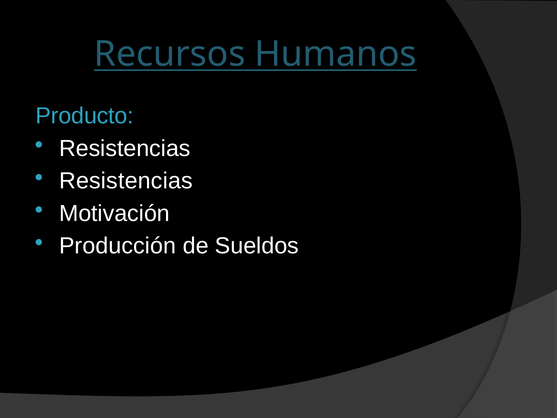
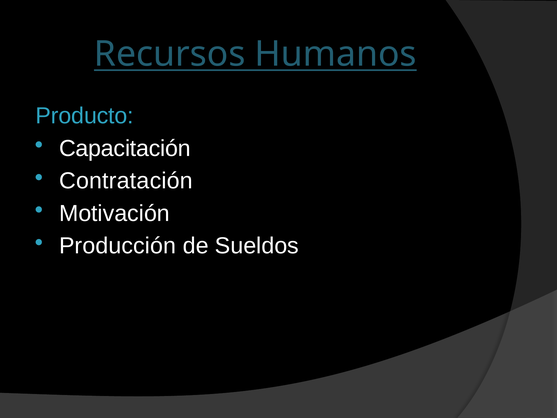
Resistencias: Resistencias -> Capacitación (125, 148)
Resistencias: Resistencias -> Contratación (126, 181)
